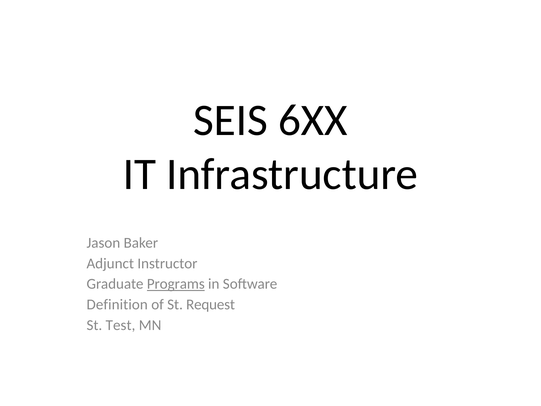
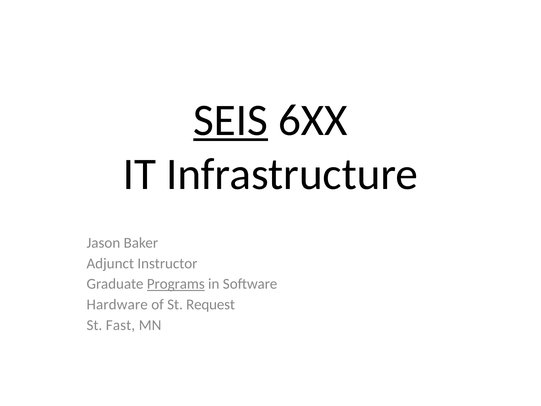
SEIS underline: none -> present (231, 120)
Definition: Definition -> Hardware (117, 304)
Test: Test -> Fast (120, 325)
